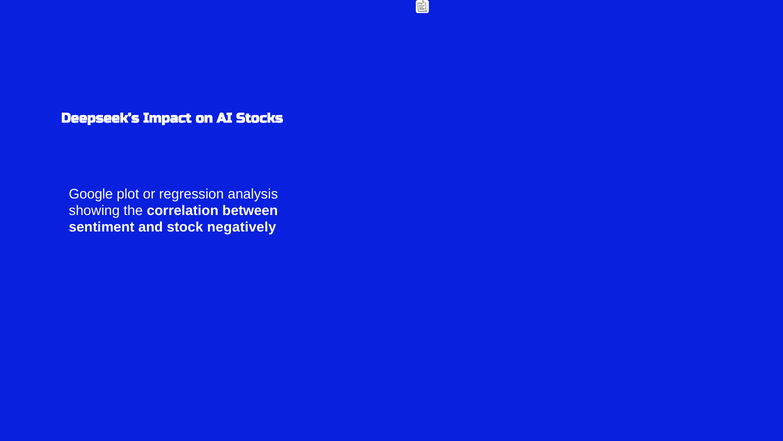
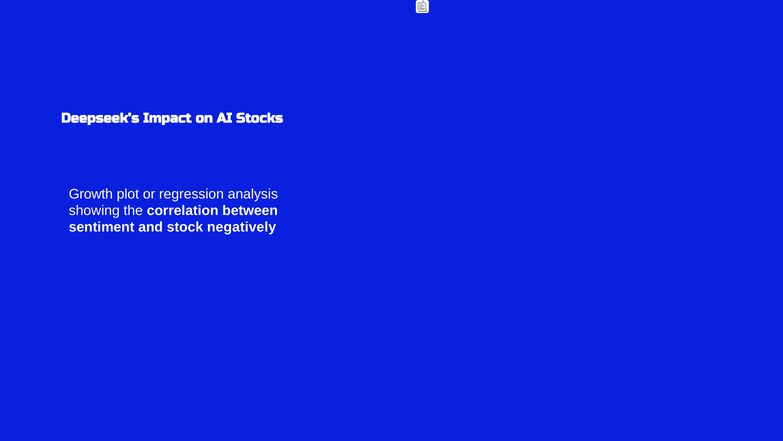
Google: Google -> Growth (91, 194)
